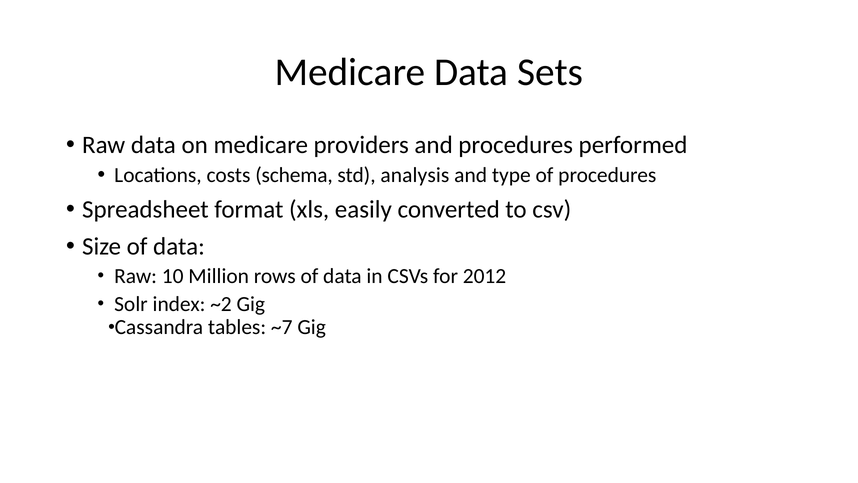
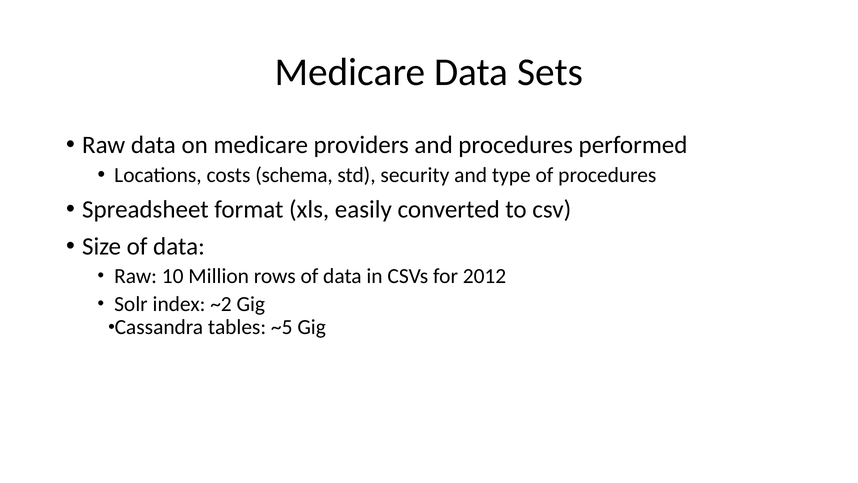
analysis: analysis -> security (415, 175)
~7: ~7 -> ~5 (282, 327)
